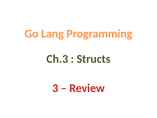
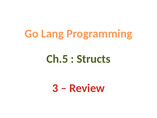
Ch.3: Ch.3 -> Ch.5 (57, 59)
